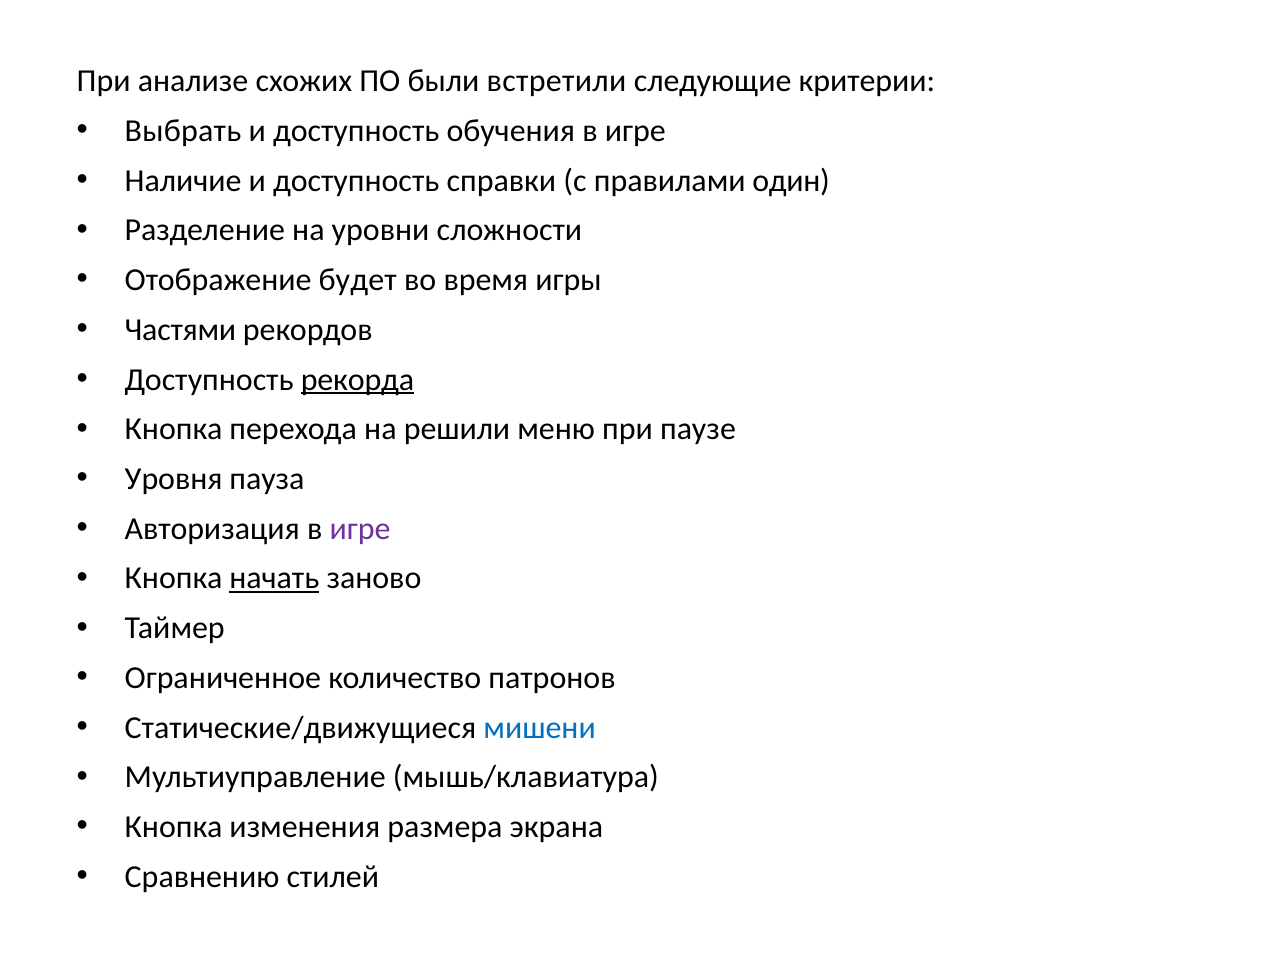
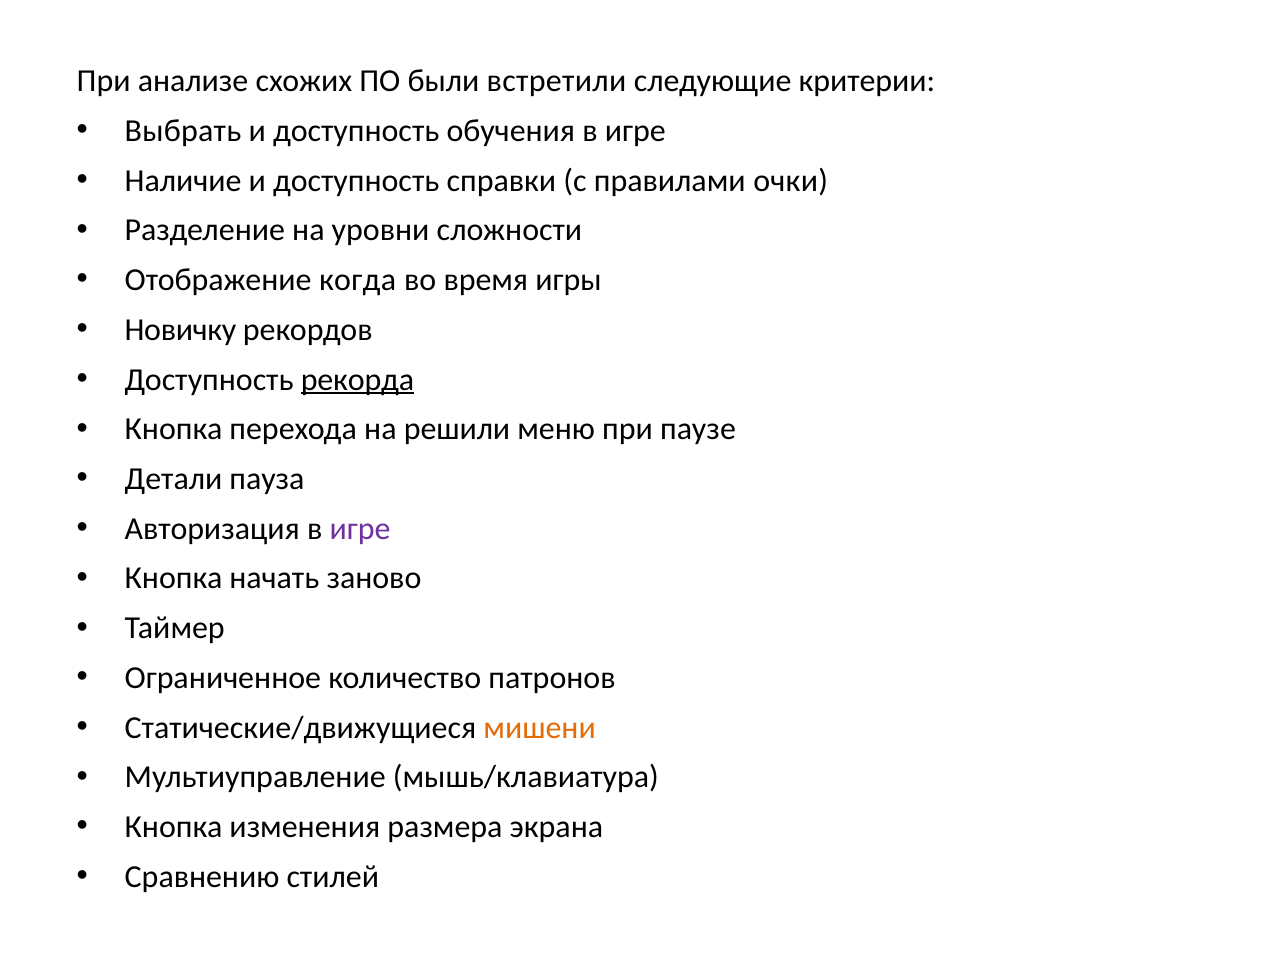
один: один -> очки (791, 181)
будет: будет -> когда (358, 280)
Частями: Частями -> Новичку (180, 330)
Уровня: Уровня -> Детали (174, 479)
начать underline: present -> none (274, 579)
мишени colour: blue -> orange (540, 728)
